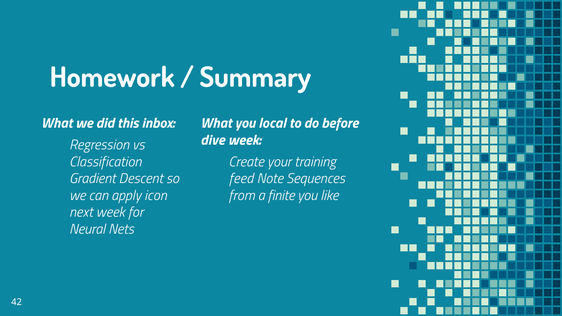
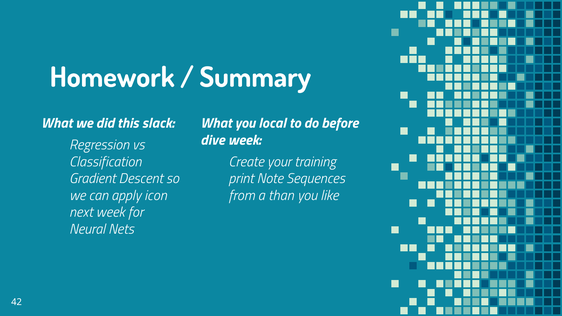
inbox: inbox -> slack (158, 123)
feed: feed -> print (241, 179)
finite: finite -> than (281, 195)
